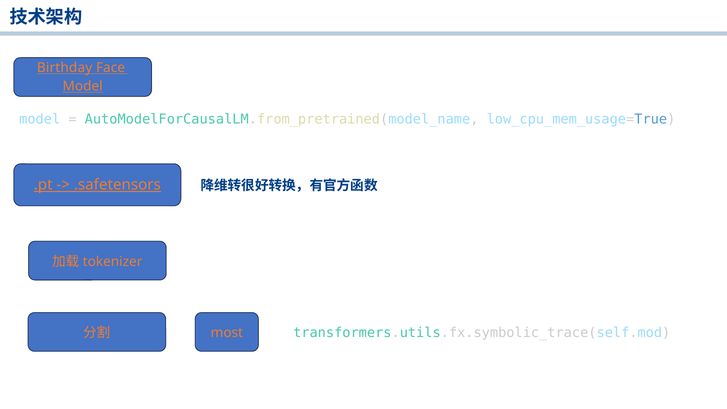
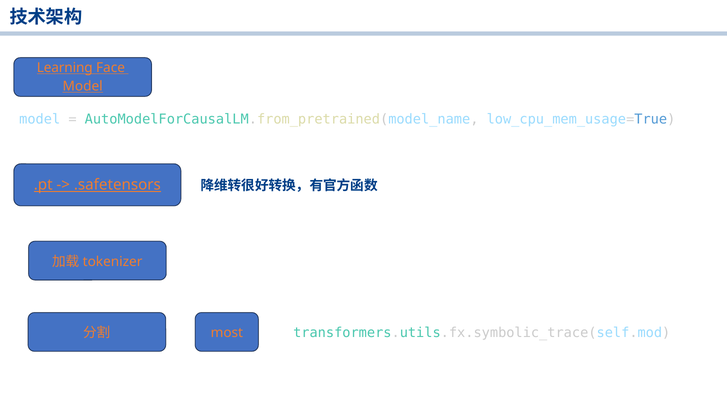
Birthday: Birthday -> Learning (65, 68)
